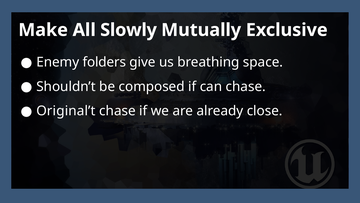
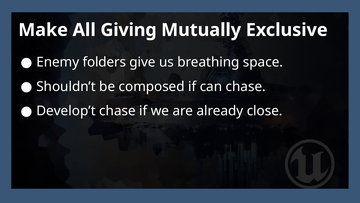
Slowly: Slowly -> Giving (129, 30)
Original’t: Original’t -> Develop’t (66, 111)
